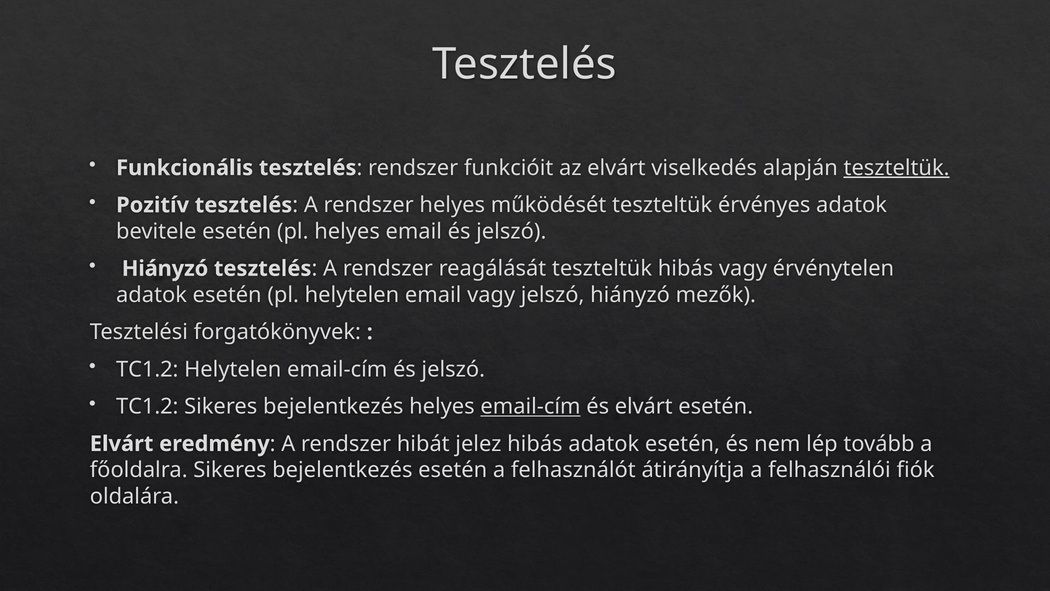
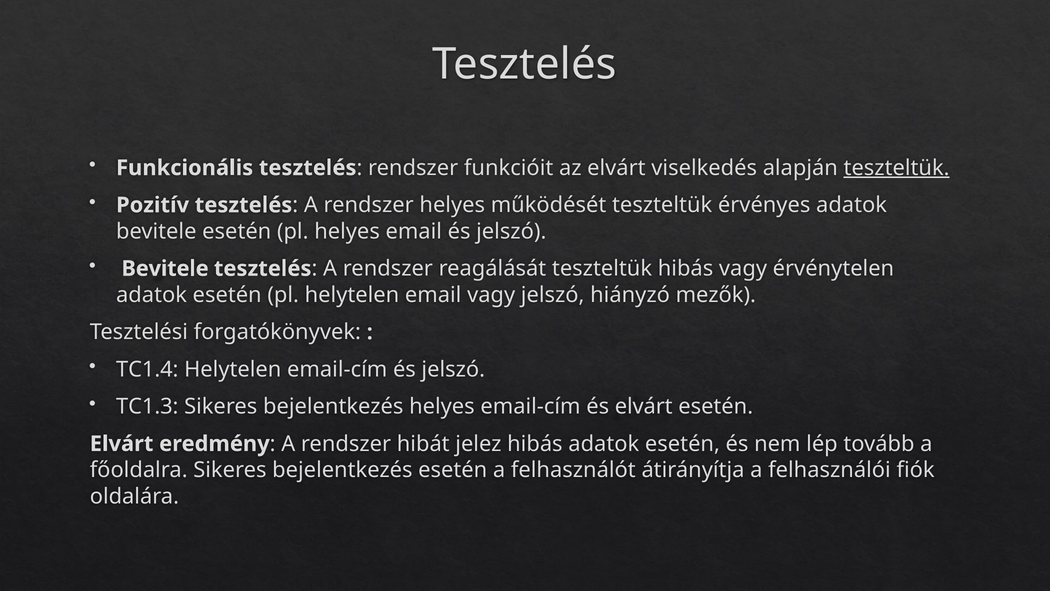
Hiányzó: Hiányzó -> Bevitele (165, 268)
TC1.2: TC1.2 -> TC1.4 (147, 369)
TC1.2: TC1.2 -> TC1.3 (147, 406)
email-cím underline: present -> none (530, 406)
